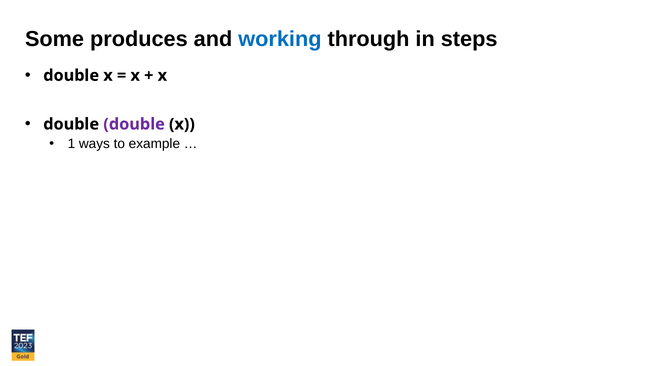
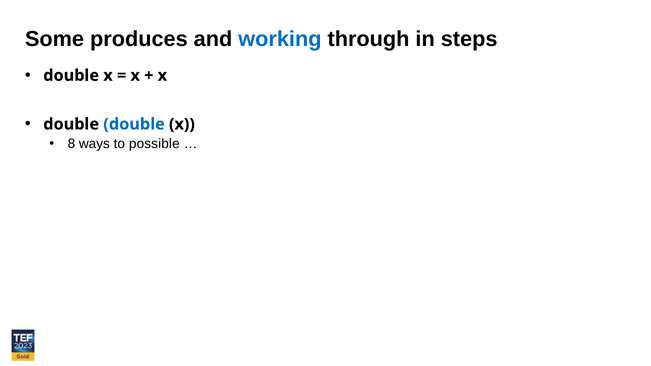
double colour: purple -> blue (134, 124)
1: 1 -> 8 (71, 144)
example: example -> possible (154, 144)
